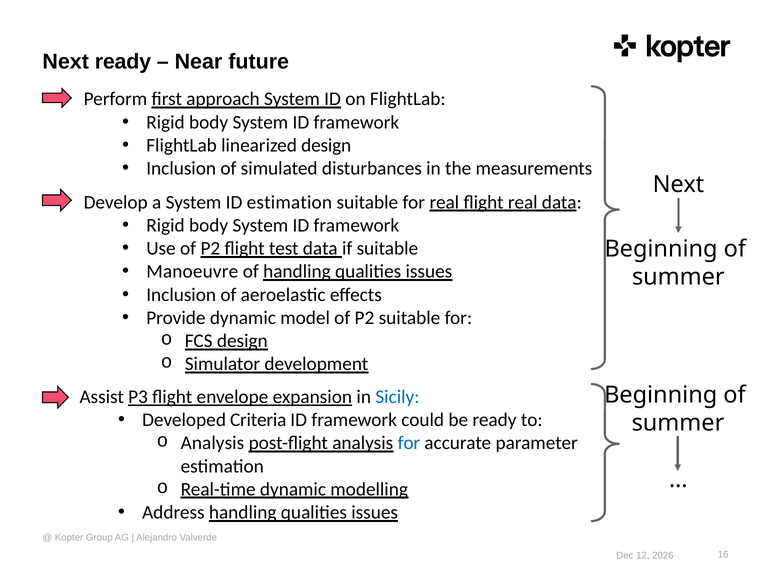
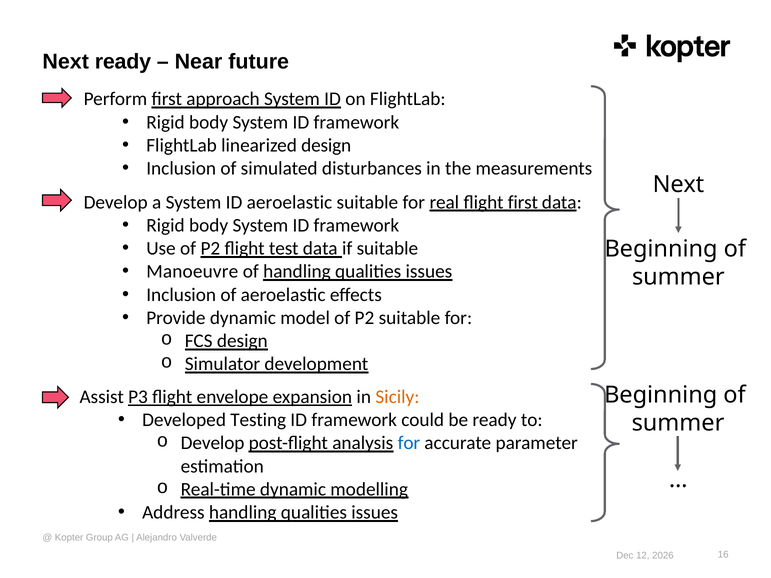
ID estimation: estimation -> aeroelastic (289, 202)
flight real: real -> first (523, 202)
Sicily colour: blue -> orange (397, 397)
Criteria: Criteria -> Testing (258, 420)
Analysis: Analysis -> Develop (213, 443)
